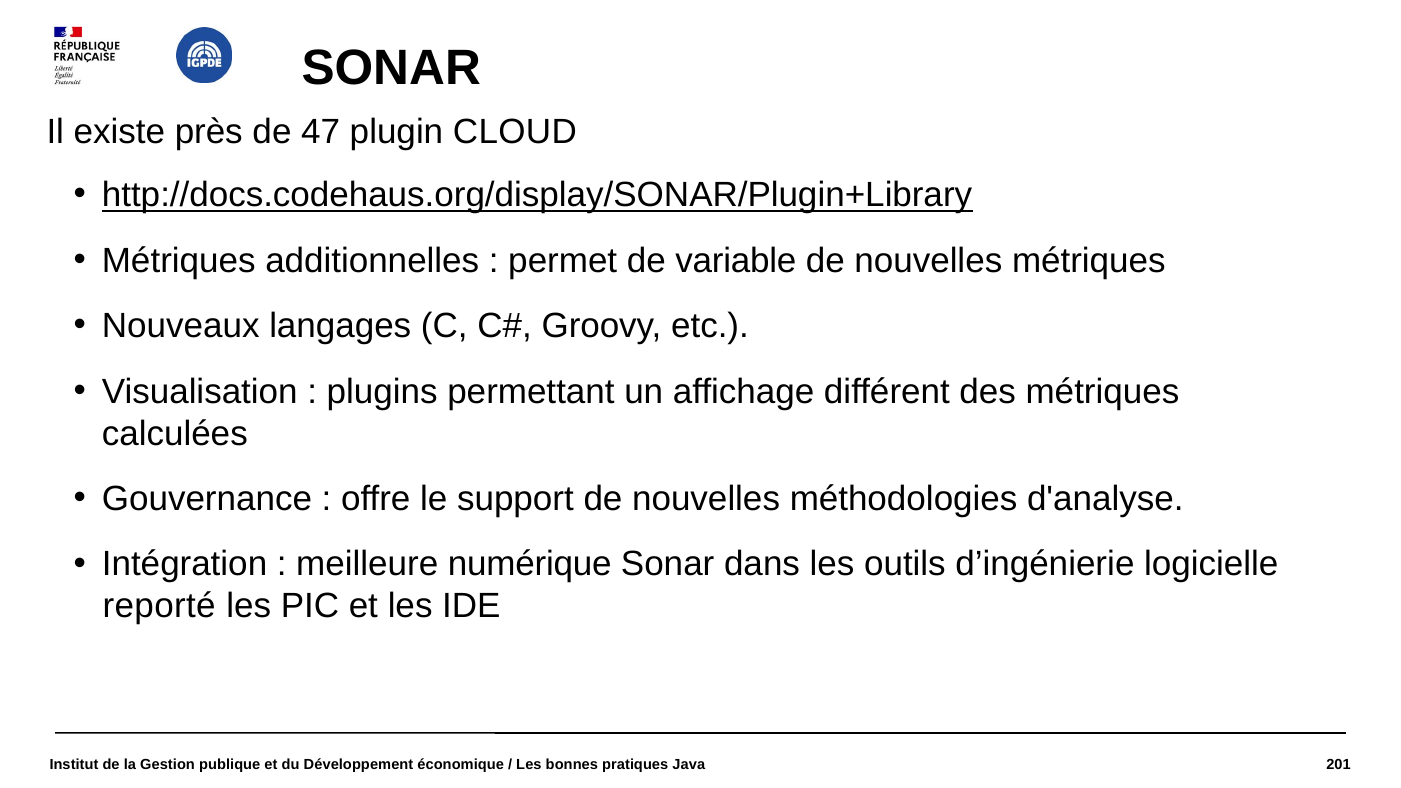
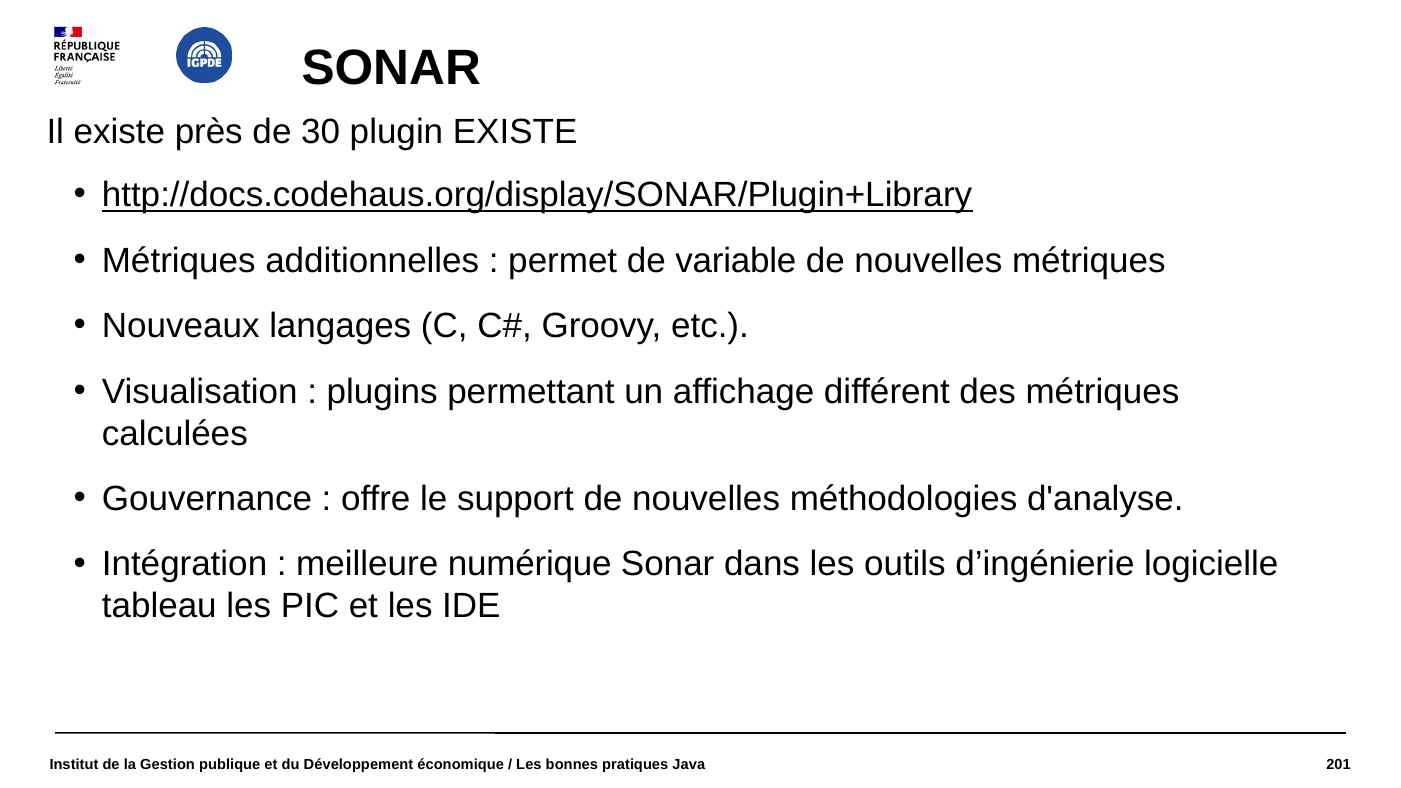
47: 47 -> 30 (321, 132)
plugin CLOUD: CLOUD -> EXISTE (515, 132)
reporté: reporté -> tableau (159, 606)
